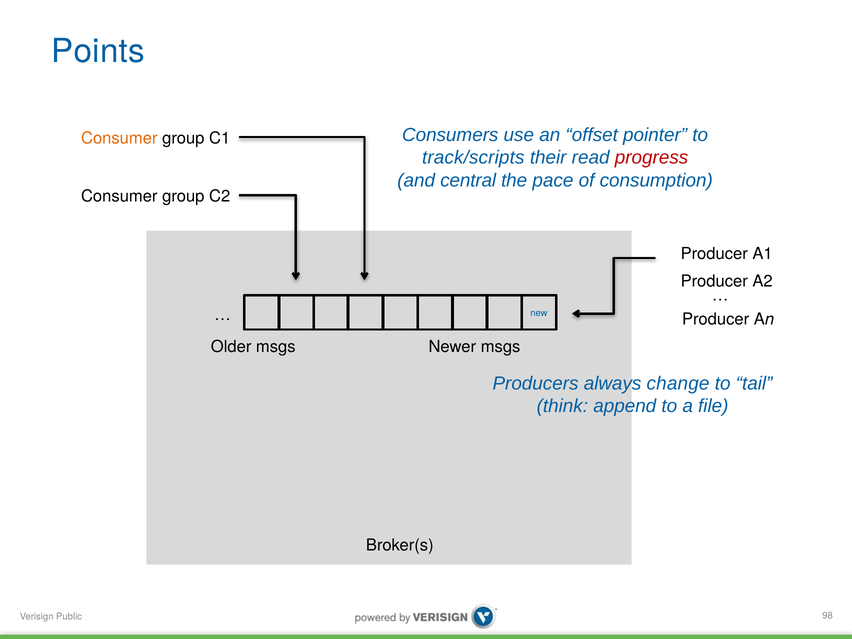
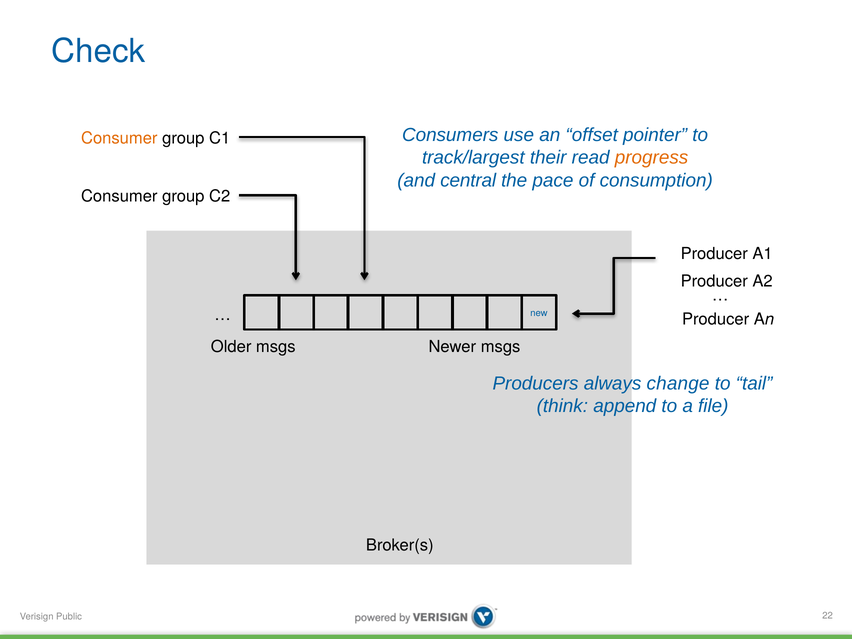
Points: Points -> Check (98, 51)
track/scripts: track/scripts -> track/largest (473, 158)
progress colour: red -> orange (652, 158)
98: 98 -> 22 (828, 616)
